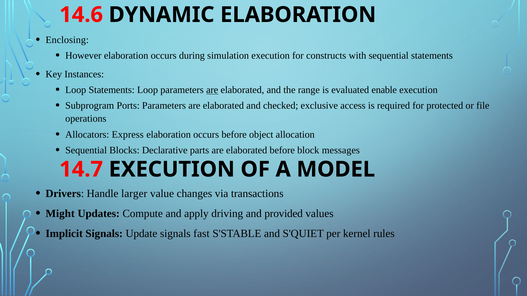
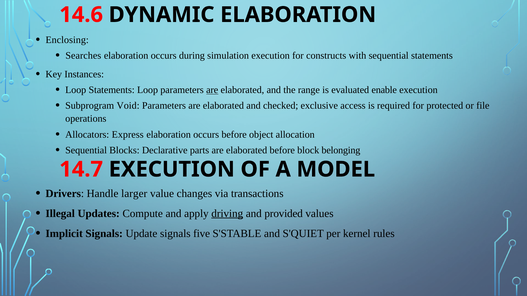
However: However -> Searches (83, 56)
Ports: Ports -> Void (128, 106)
messages: messages -> belonging (341, 150)
Might: Might -> Illegal (60, 214)
driving underline: none -> present (227, 214)
fast: fast -> five (202, 234)
